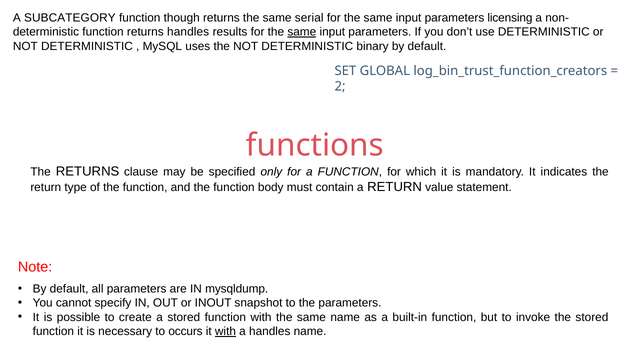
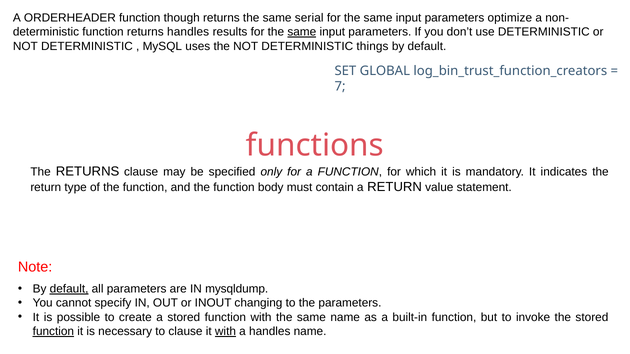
SUBCATEGORY: SUBCATEGORY -> ORDERHEADER (70, 18)
licensing: licensing -> optimize (510, 18)
binary: binary -> things (372, 46)
2: 2 -> 7 (340, 87)
default underline: none -> present (69, 289)
snapshot: snapshot -> changing (258, 303)
function underline: none -> present (53, 332)
to occurs: occurs -> clause (185, 332)
